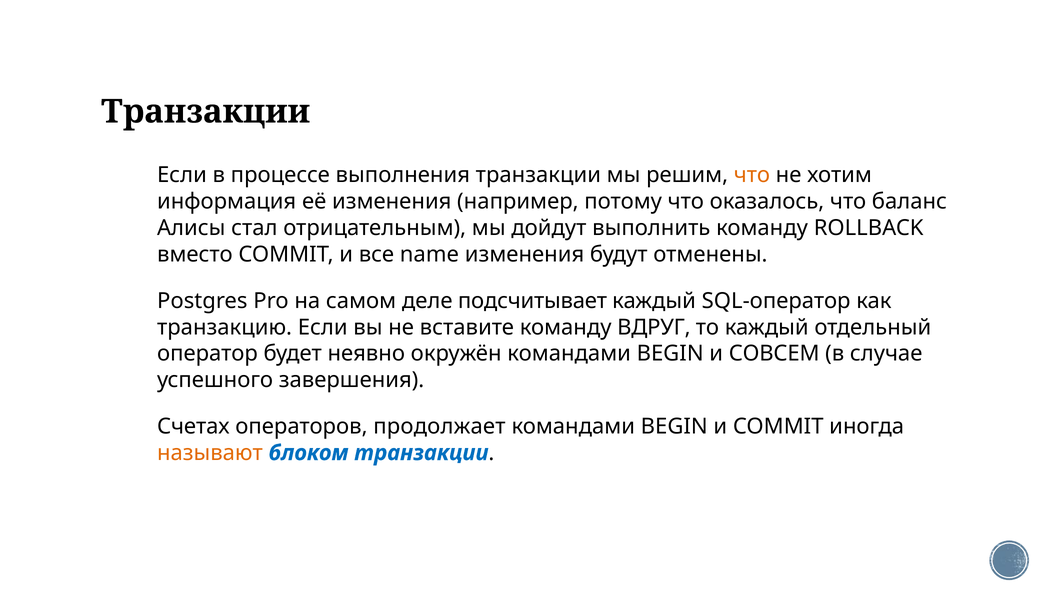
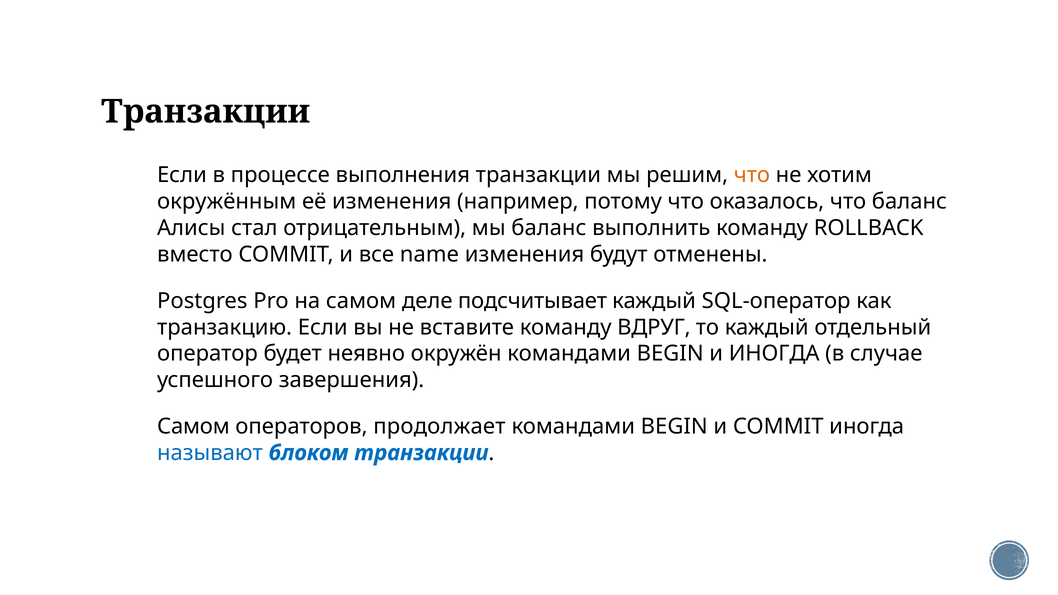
информация: информация -> окружённым (227, 202)
мы дойдут: дойдут -> баланс (549, 228)
и СОВСЕМ: СОВСЕМ -> ИНОГДА (774, 354)
Счетах: Счетах -> Самом (193, 427)
называют colour: orange -> blue (210, 453)
